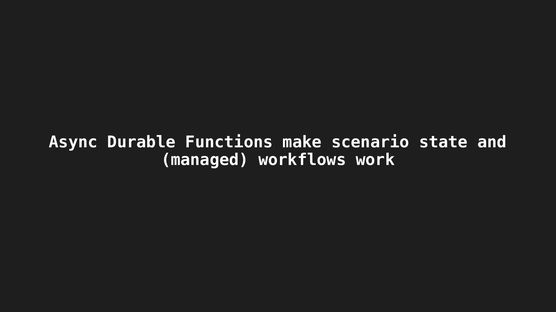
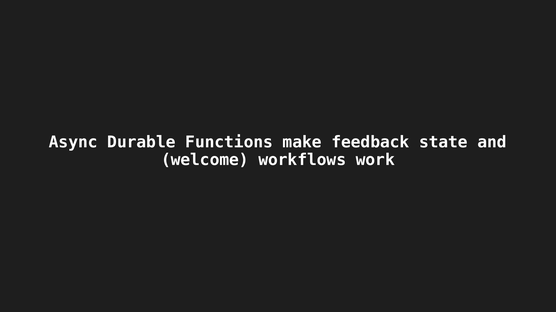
scenario: scenario -> feedback (370, 143)
managed: managed -> welcome (205, 160)
